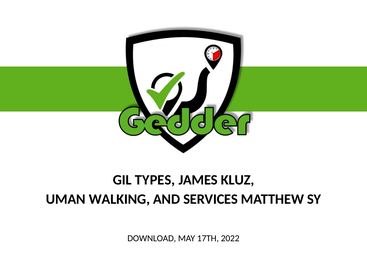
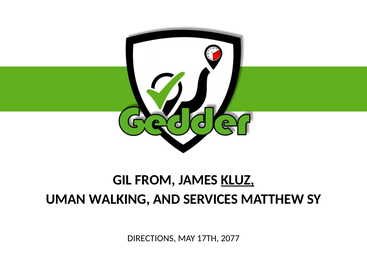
TYPES: TYPES -> FROM (155, 179)
KLUZ underline: none -> present (238, 179)
DOWNLOAD: DOWNLOAD -> DIRECTIONS (152, 238)
2022: 2022 -> 2077 (230, 238)
